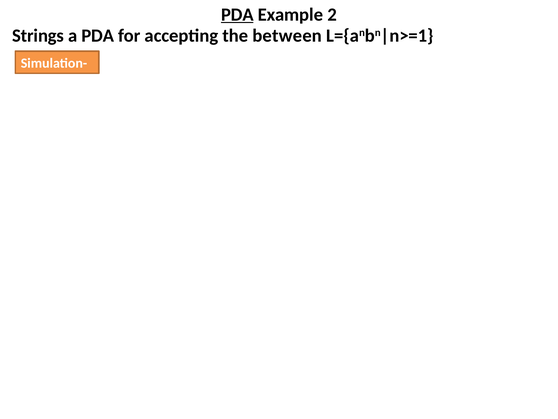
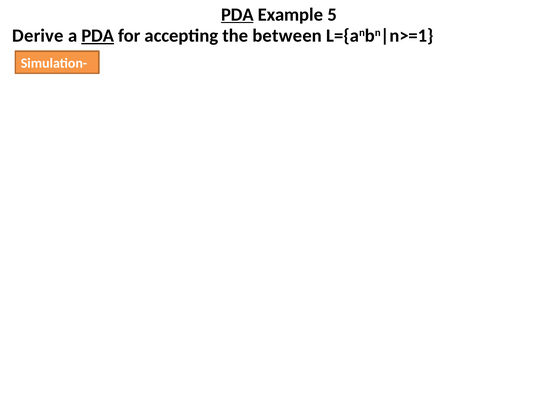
2: 2 -> 5 (332, 15)
Strings: Strings -> Derive (38, 36)
PDA underline: none -> present (98, 36)
